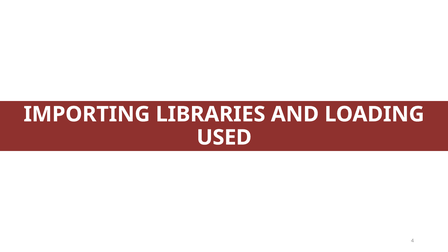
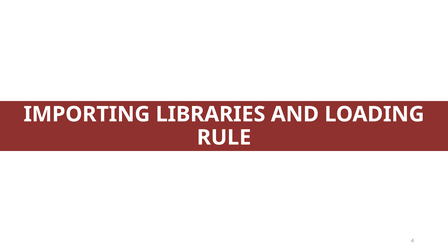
USED: USED -> RULE (224, 137)
